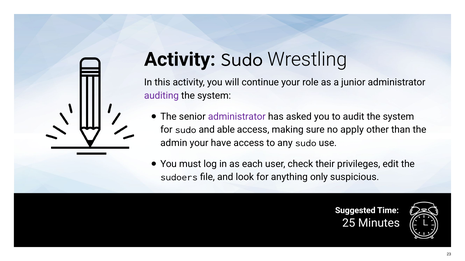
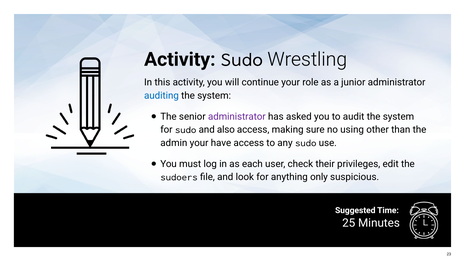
auditing colour: purple -> blue (161, 96)
able: able -> also (226, 130)
apply: apply -> using (352, 130)
